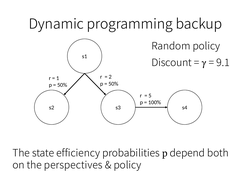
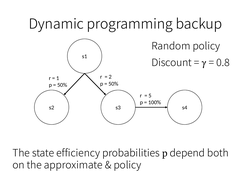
9.1: 9.1 -> 0.8 (223, 63)
perspectives: perspectives -> approximate (73, 165)
